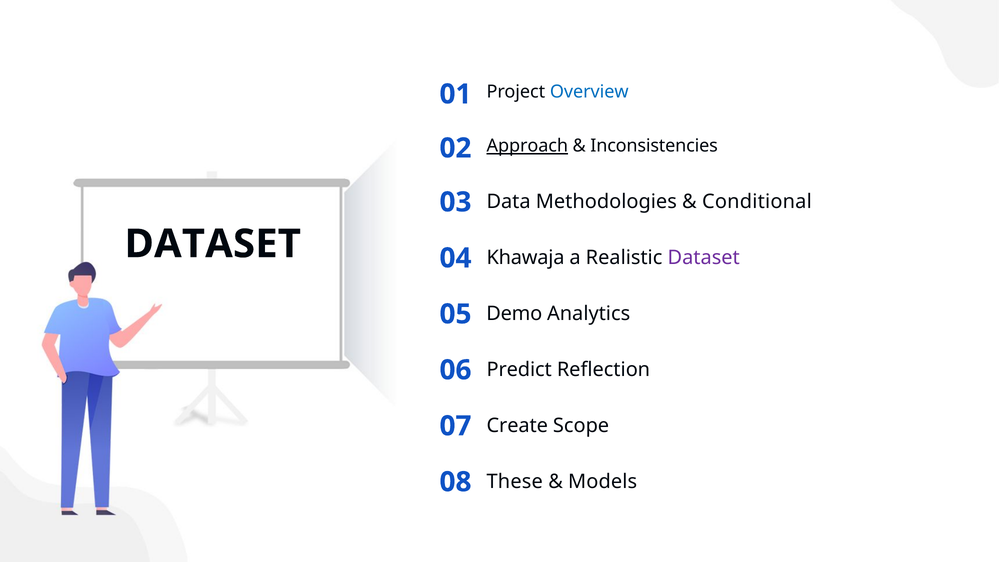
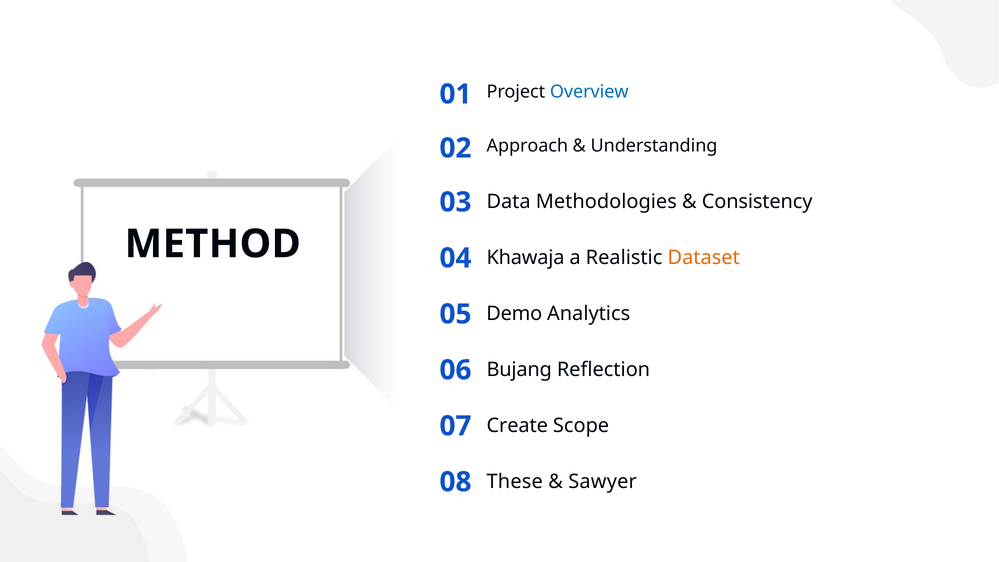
Approach underline: present -> none (527, 146)
Inconsistencies: Inconsistencies -> Understanding (654, 146)
Conditional: Conditional -> Consistency (757, 202)
DATASET: DATASET -> METHOD (213, 244)
Dataset colour: purple -> orange (704, 258)
Predict: Predict -> Bujang (519, 370)
Models: Models -> Sawyer (603, 481)
